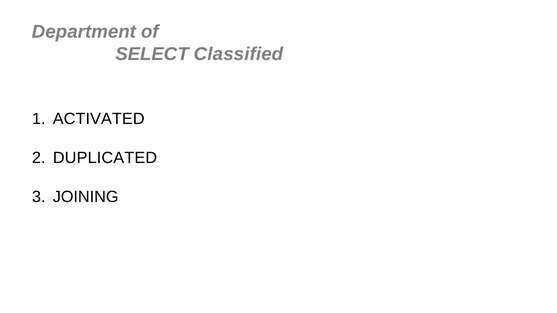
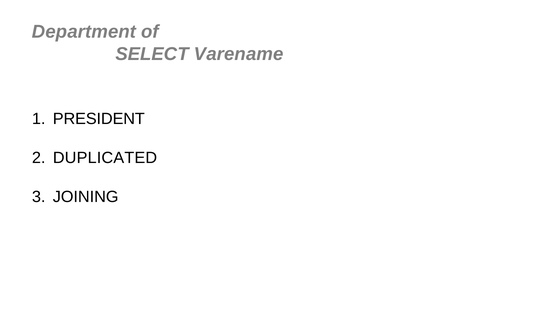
Classified: Classified -> Varename (239, 54)
ACTIVATED: ACTIVATED -> PRESIDENT (99, 119)
